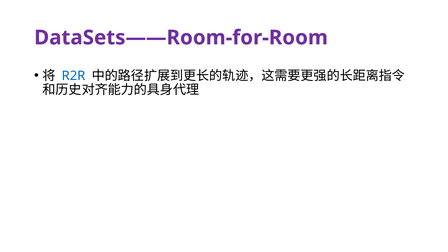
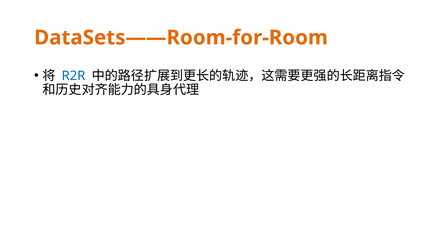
DataSets——Room-for-Room colour: purple -> orange (181, 38)
